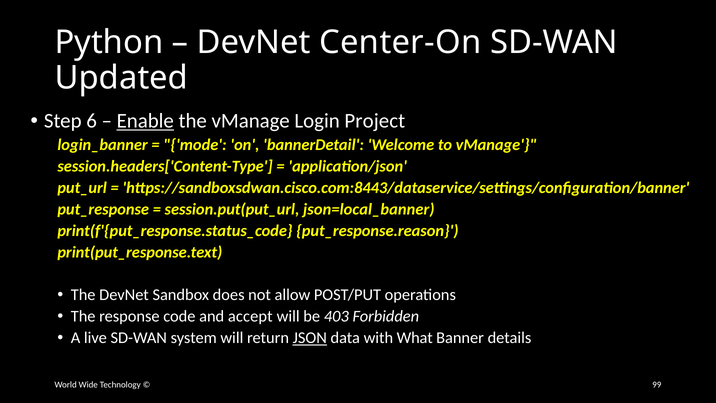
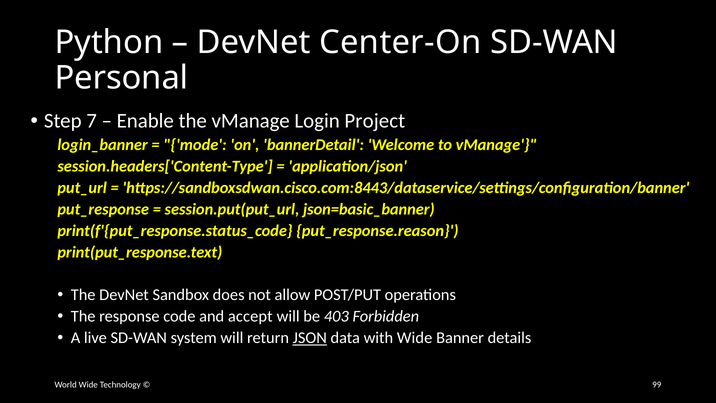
Updated: Updated -> Personal (121, 78)
6: 6 -> 7 (92, 121)
Enable underline: present -> none (145, 121)
json=local_banner: json=local_banner -> json=basic_banner (369, 209)
with What: What -> Wide (415, 338)
